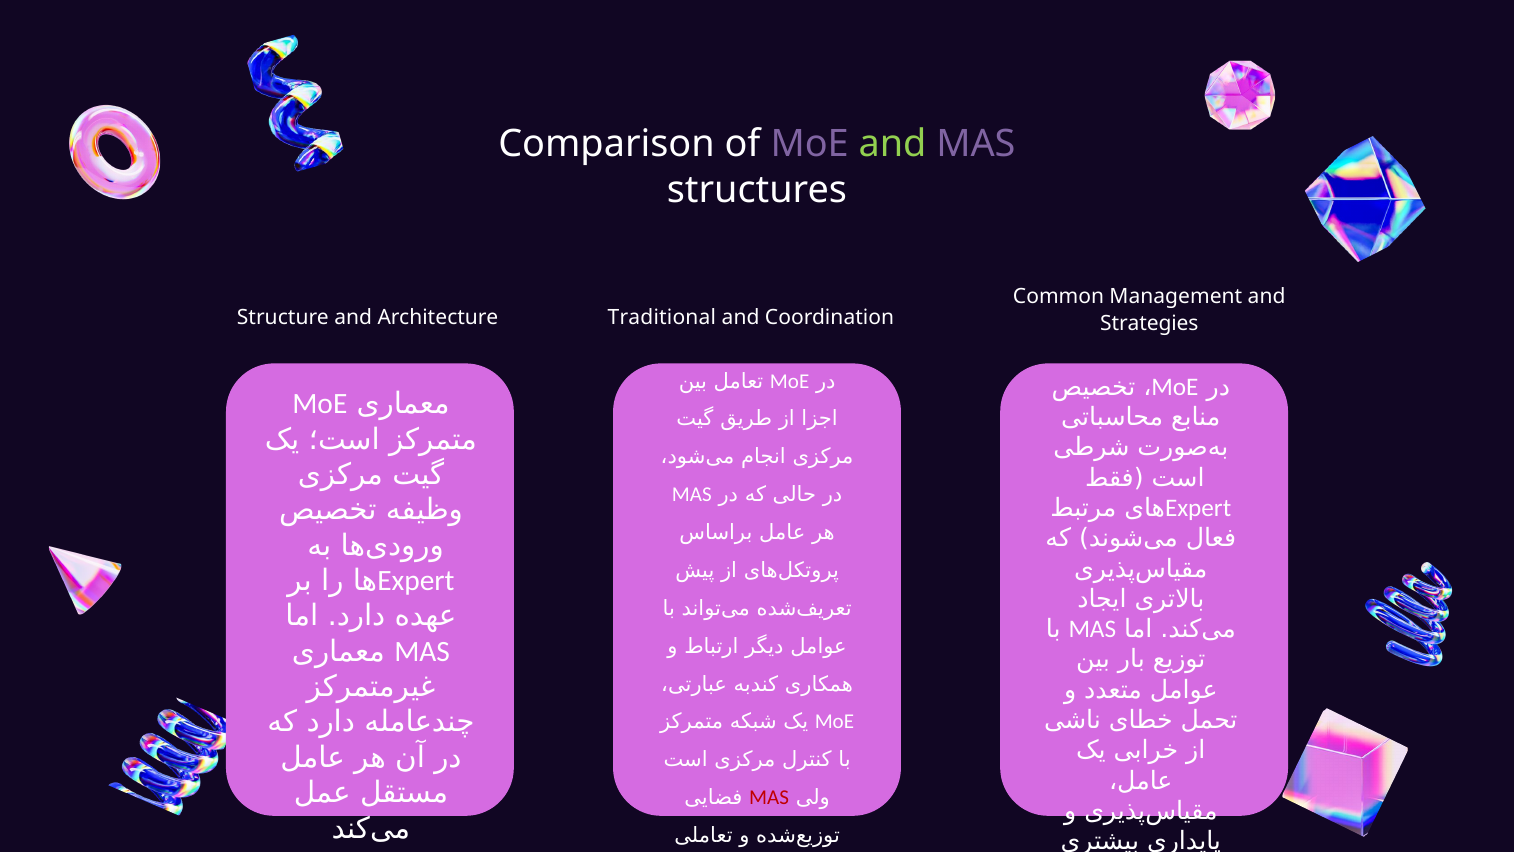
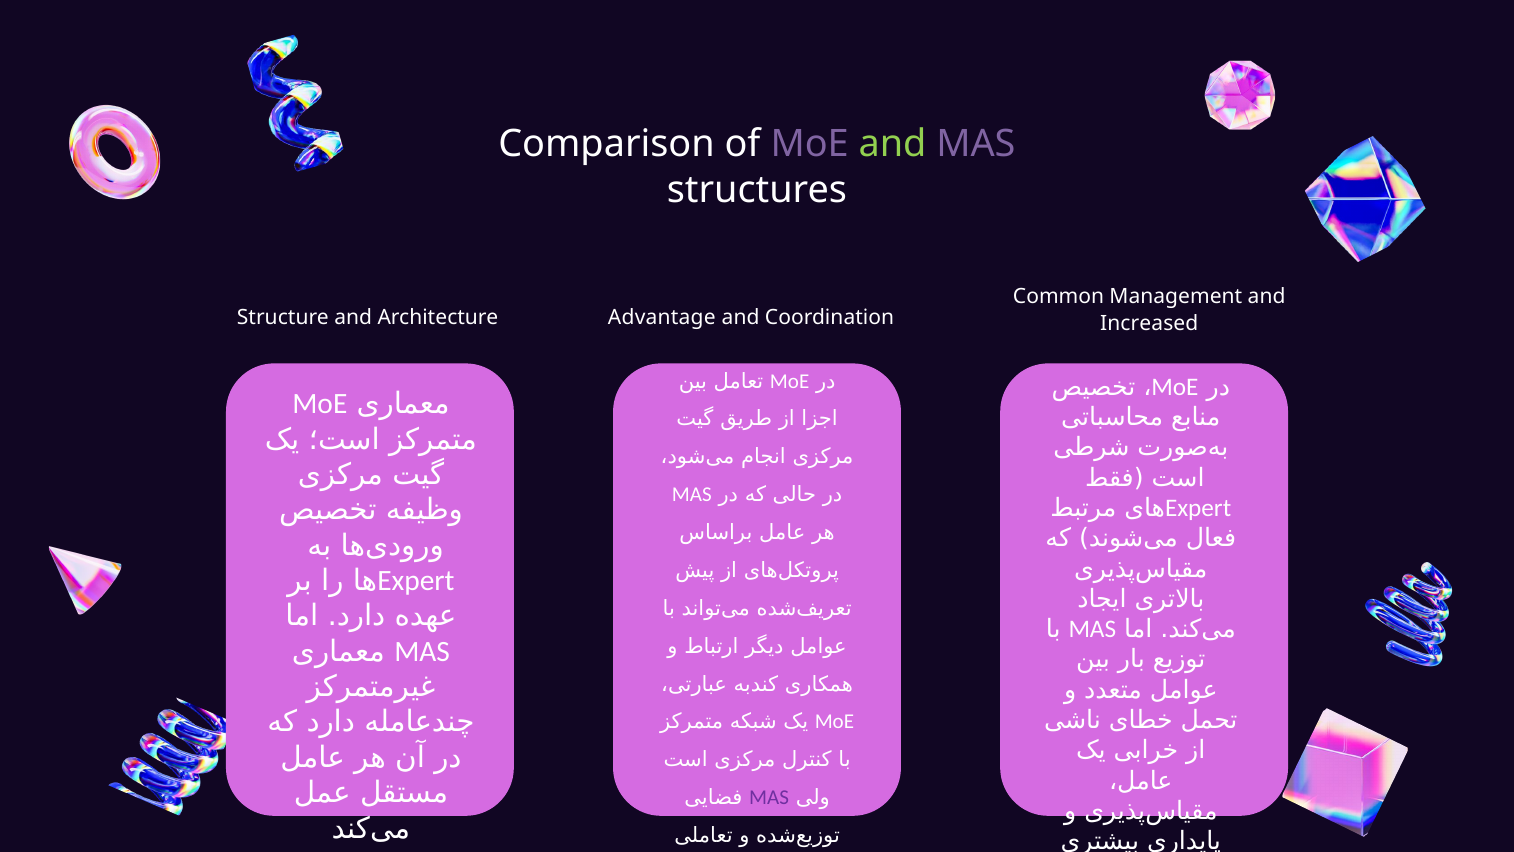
Traditional: Traditional -> Advantage (662, 318)
Strategies: Strategies -> Increased (1149, 323)
MAS colour: red -> purple (769, 797)
